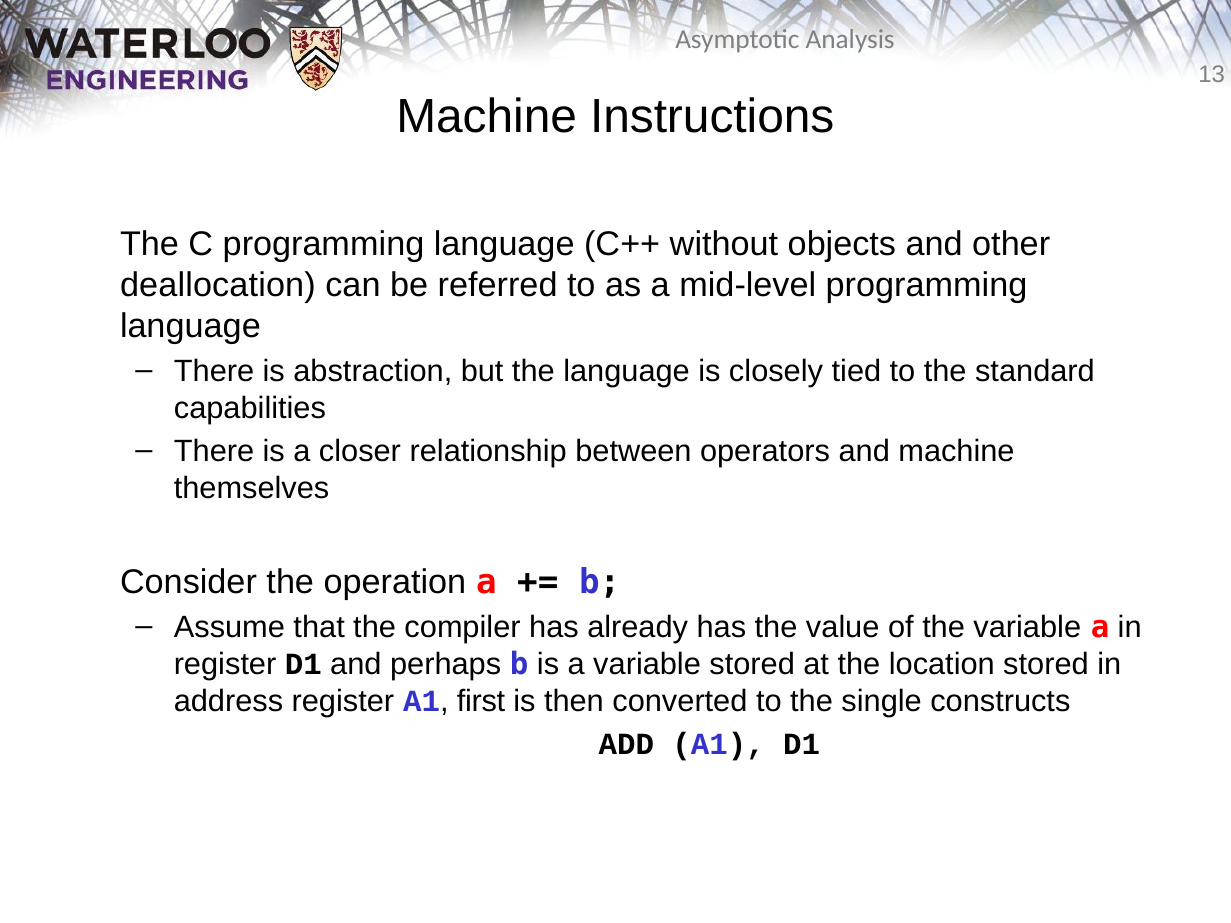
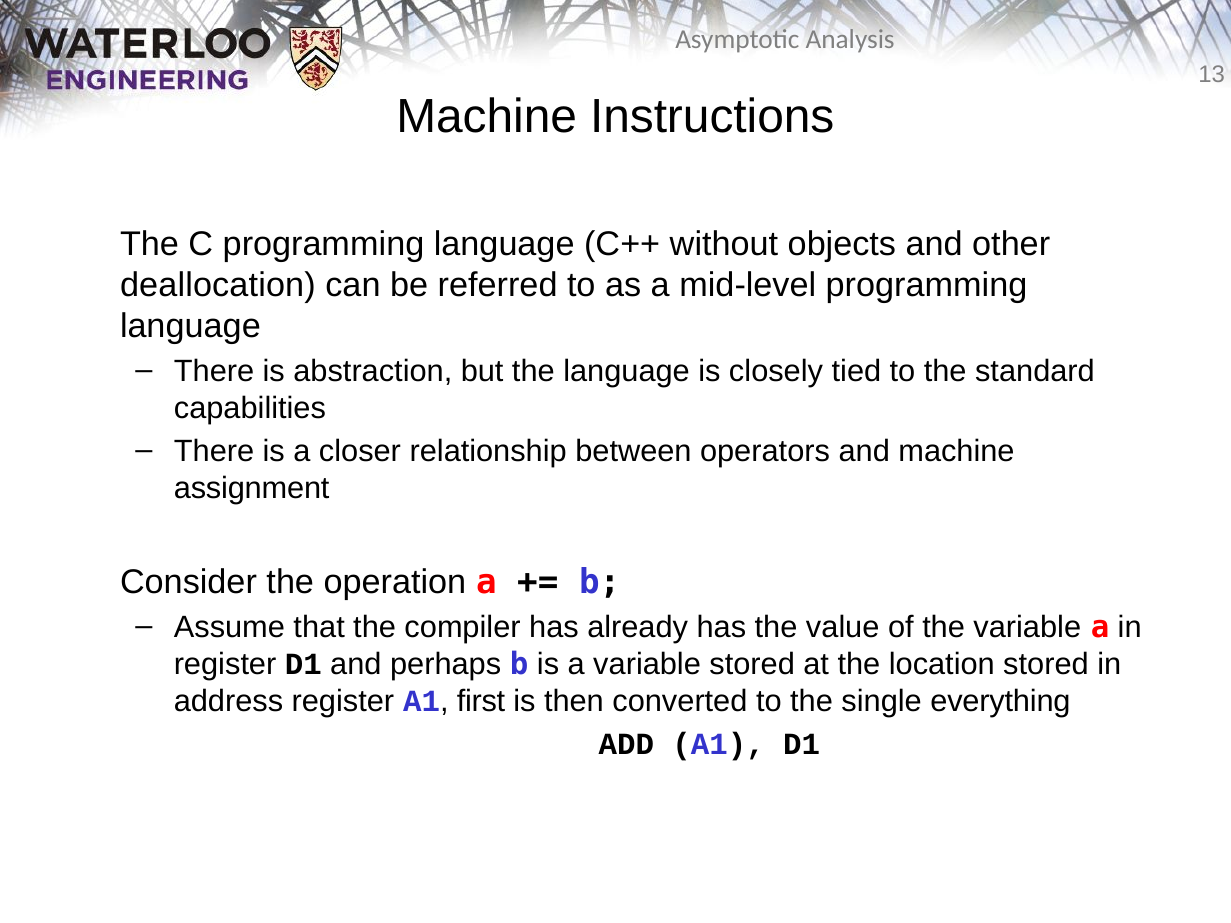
themselves: themselves -> assignment (252, 488)
constructs: constructs -> everything (1000, 701)
